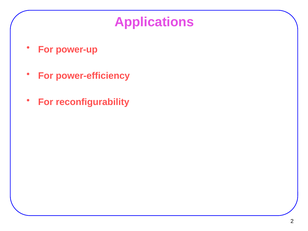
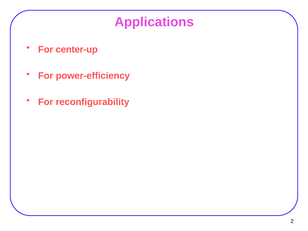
power-up: power-up -> center-up (77, 49)
